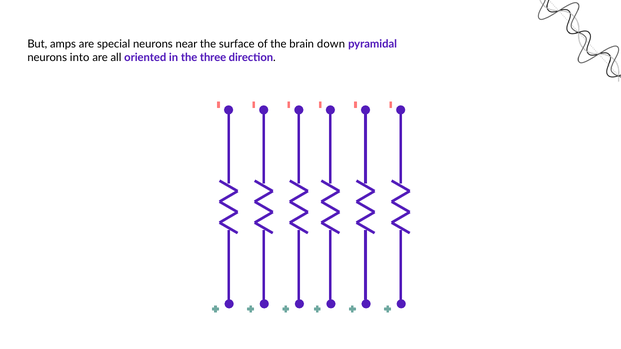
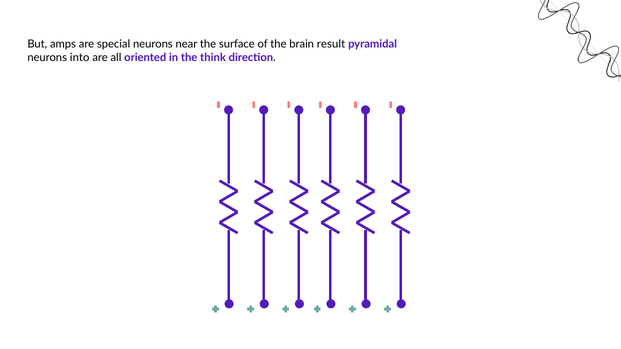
down: down -> result (331, 44)
three: three -> think (213, 57)
